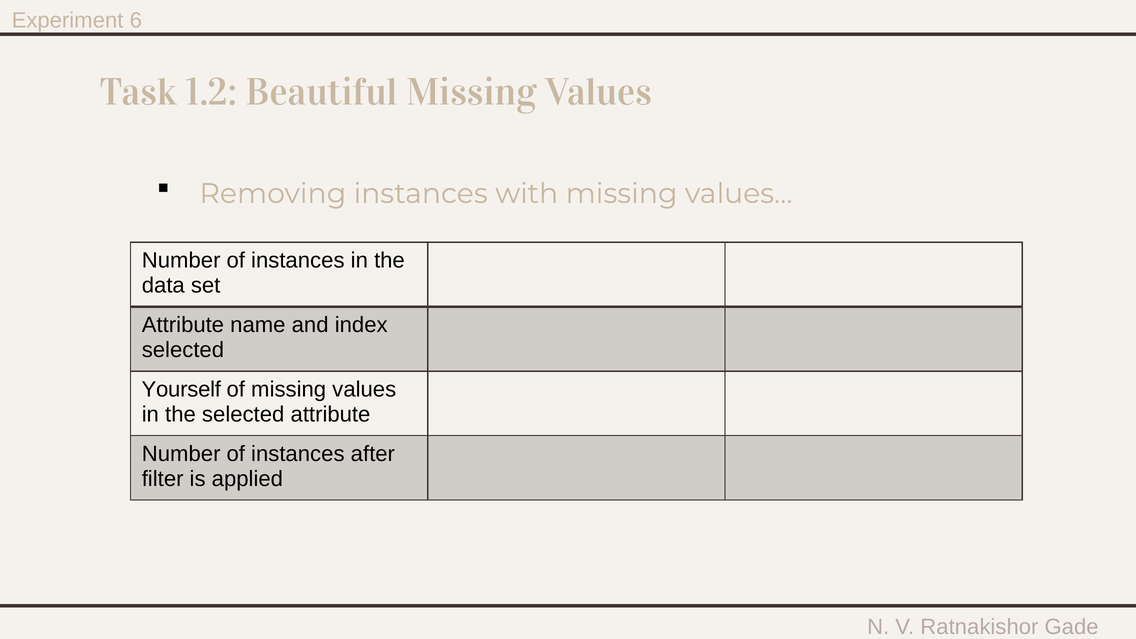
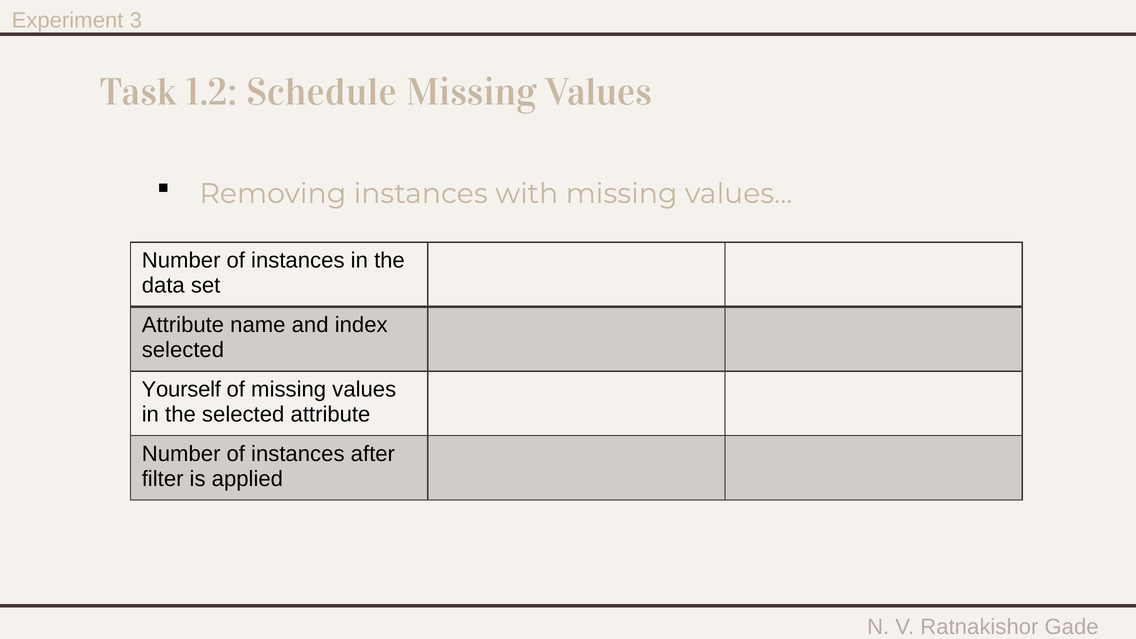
6: 6 -> 3 (136, 20)
Beautiful: Beautiful -> Schedule (321, 92)
